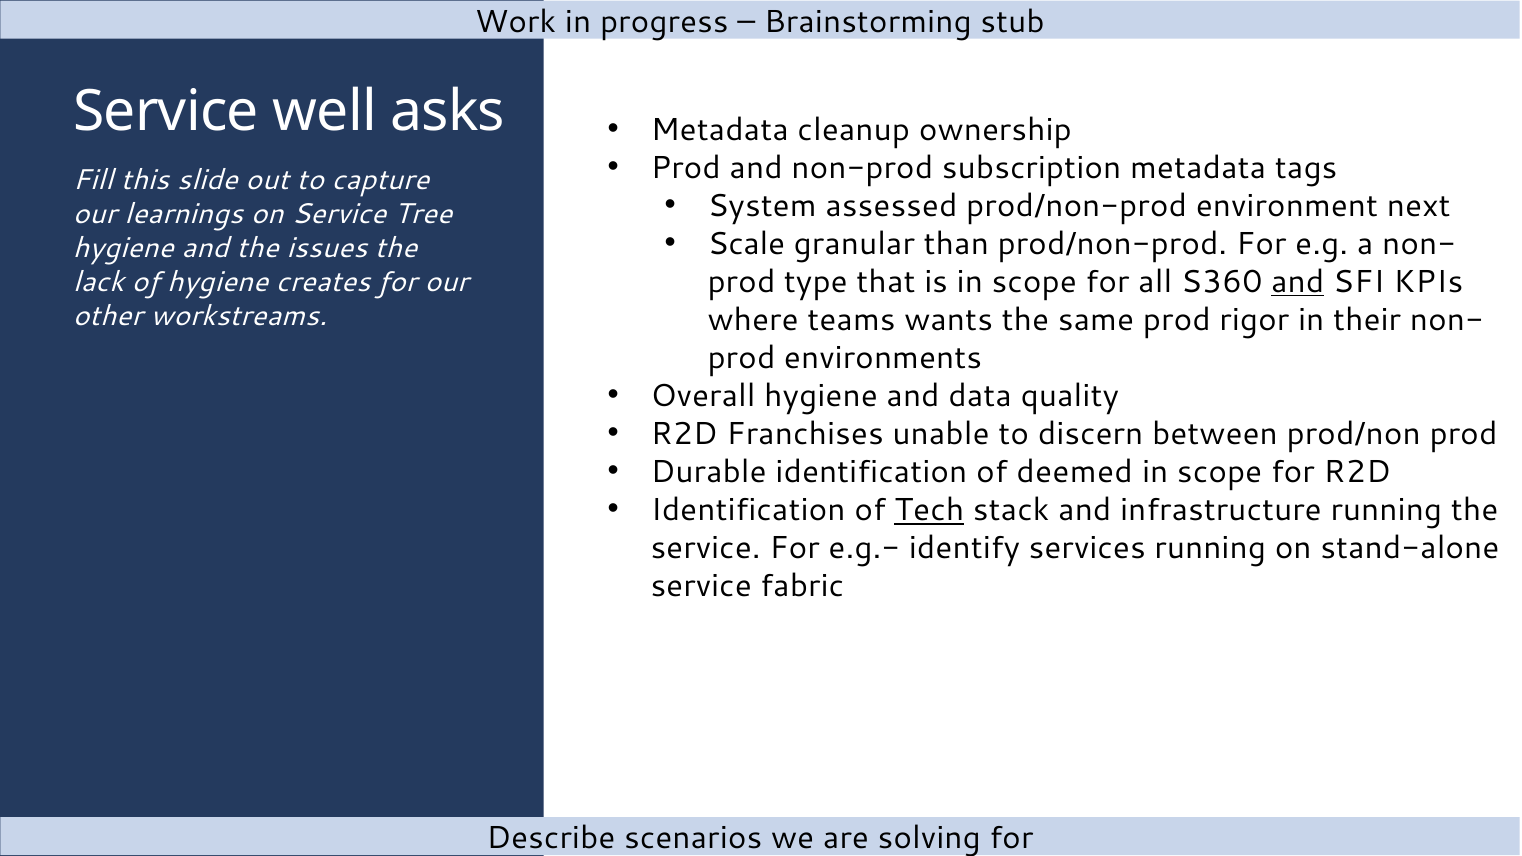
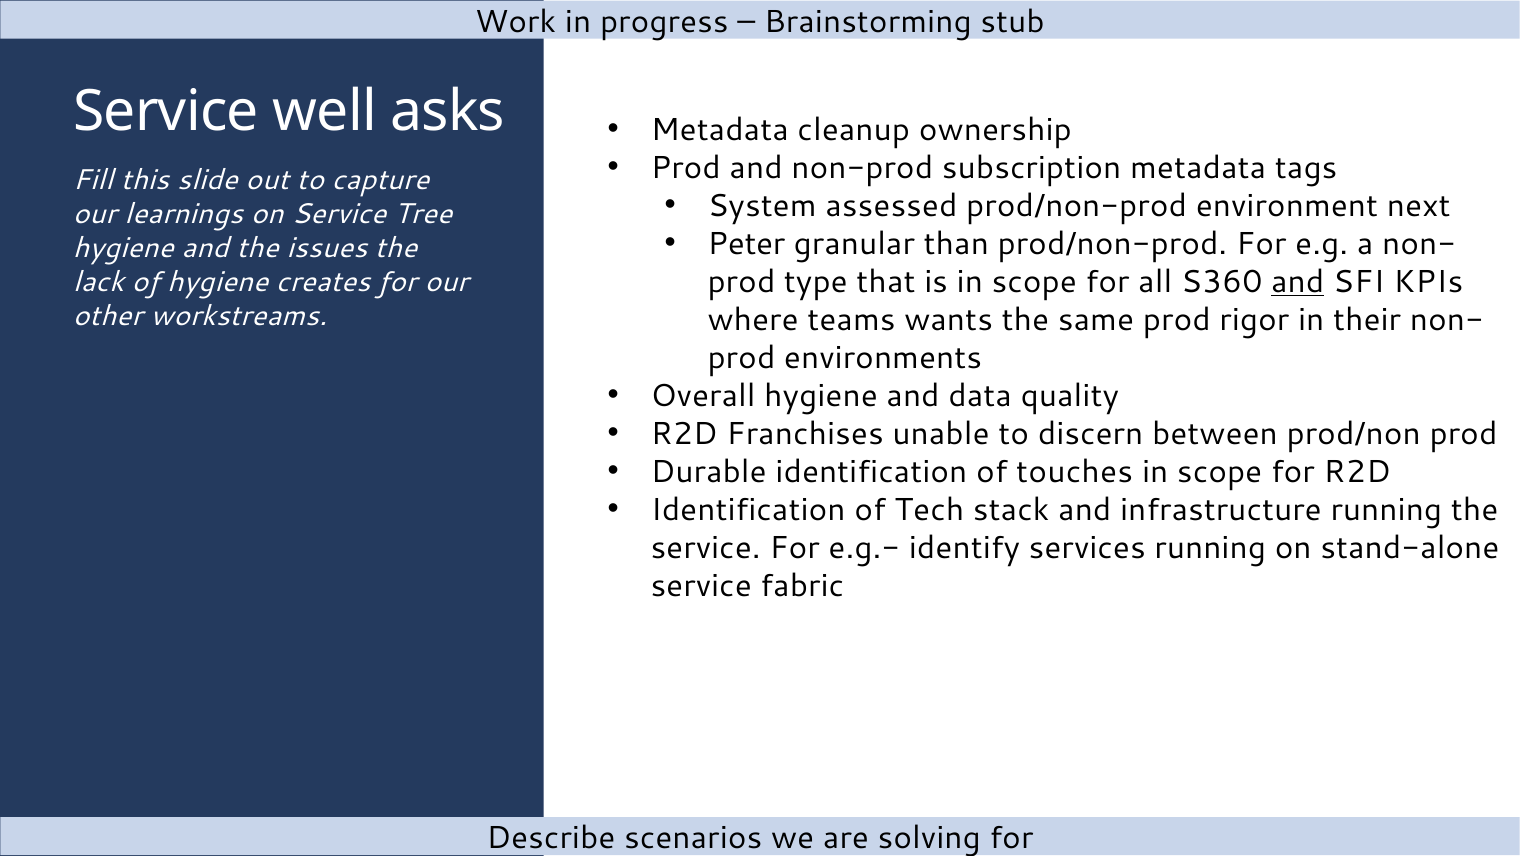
Scale: Scale -> Peter (746, 244)
deemed: deemed -> touches (1075, 472)
Tech underline: present -> none (929, 510)
